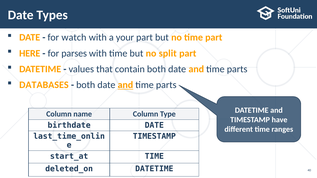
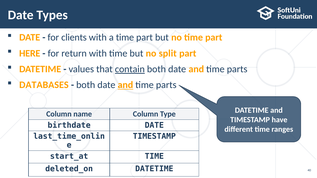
watch: watch -> clients (74, 38)
a your: your -> time (125, 38)
parses: parses -> return (74, 53)
contain underline: none -> present (130, 69)
